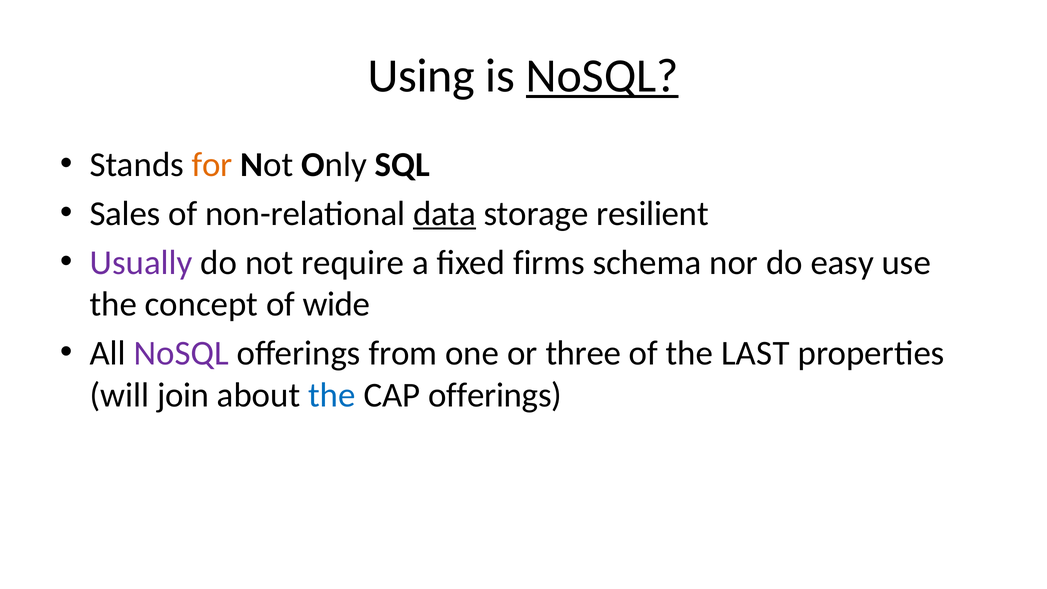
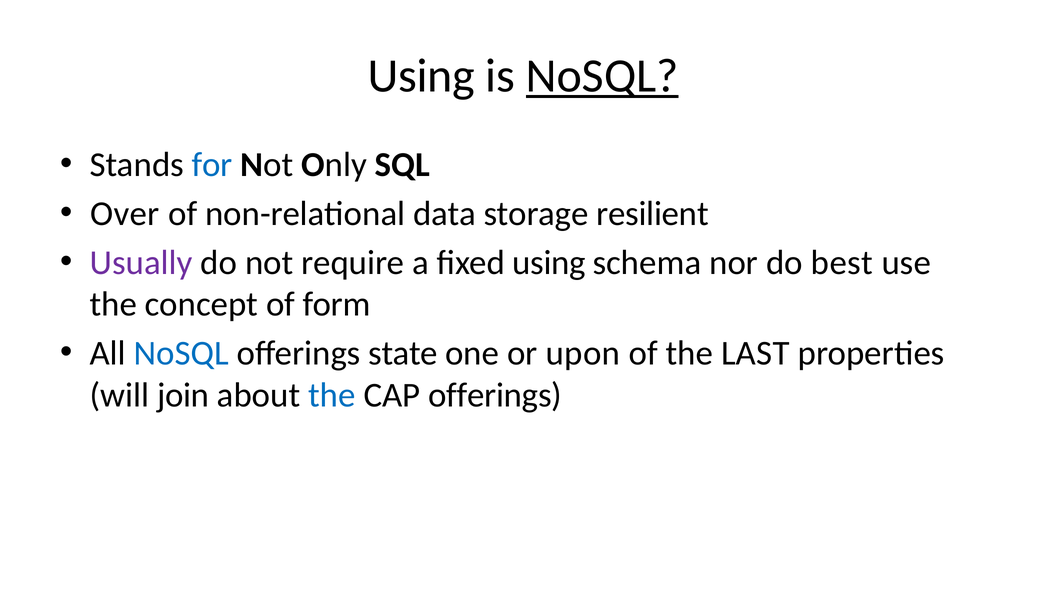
for colour: orange -> blue (212, 165)
Sales: Sales -> Over (125, 214)
data underline: present -> none (445, 214)
fixed firms: firms -> using (549, 262)
easy: easy -> best (842, 262)
wide: wide -> form (337, 304)
NoSQL colour: purple -> blue (181, 353)
from: from -> state (403, 353)
three: three -> upon (583, 353)
